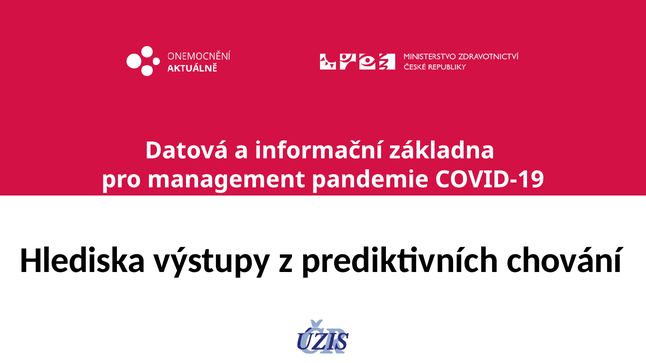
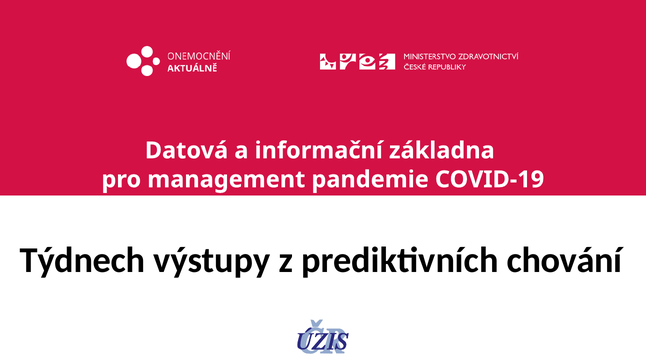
Hlediska: Hlediska -> Týdnech (83, 261)
